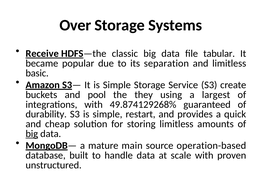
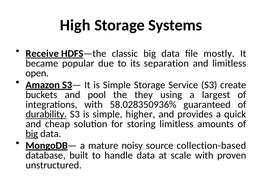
Over: Over -> High (75, 25)
tabular: tabular -> mostly (219, 54)
basic: basic -> open (37, 73)
49.874129268%: 49.874129268% -> 58.028350936% (143, 105)
durability underline: none -> present (46, 115)
restart: restart -> higher (140, 115)
main: main -> noisy (132, 146)
operation-based: operation-based -> collection-based (211, 146)
